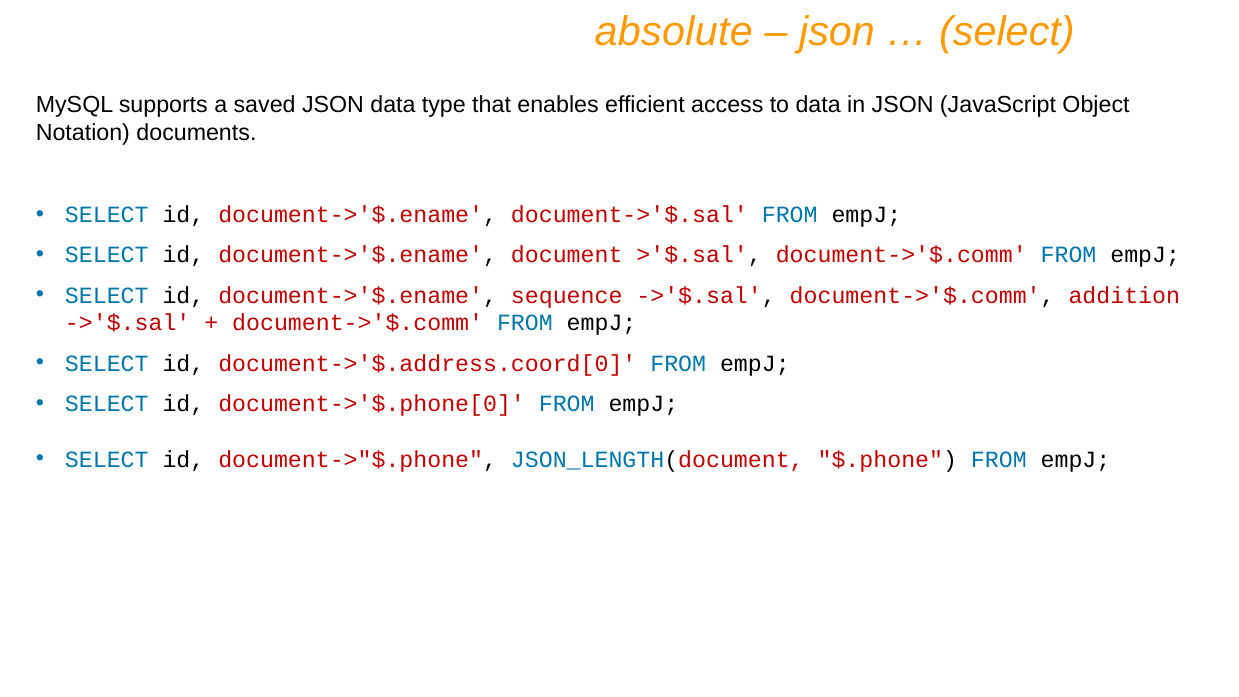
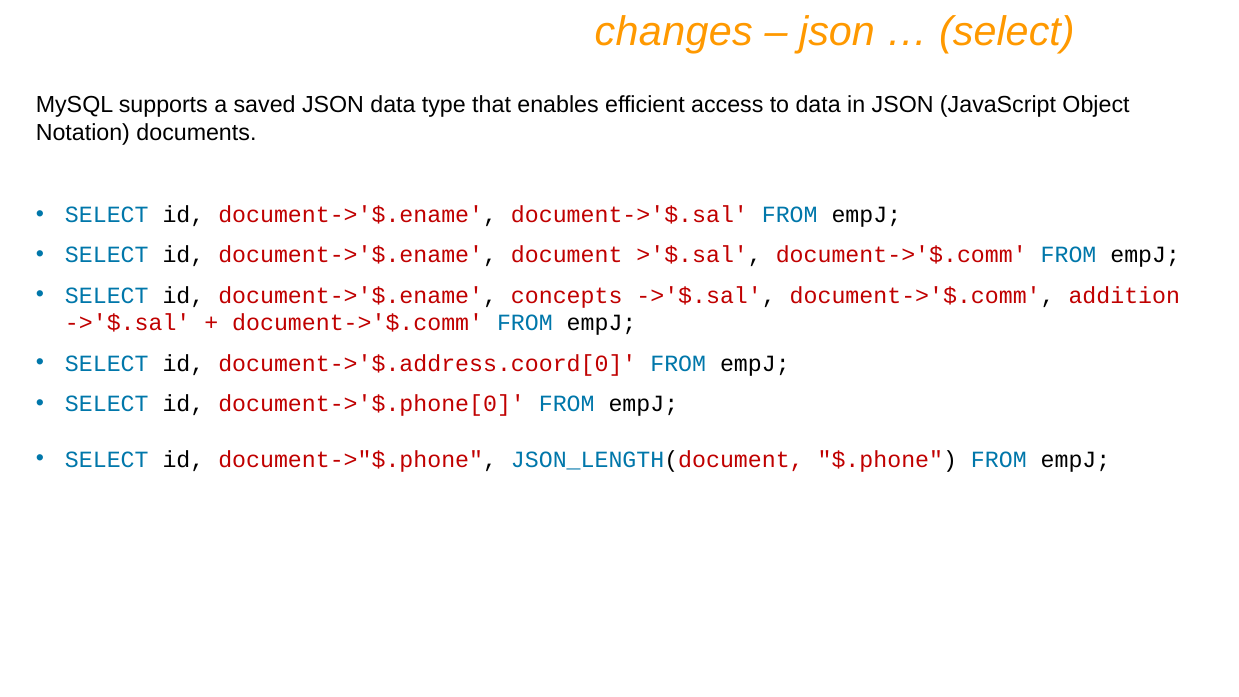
absolute: absolute -> changes (674, 32)
sequence: sequence -> concepts (567, 295)
